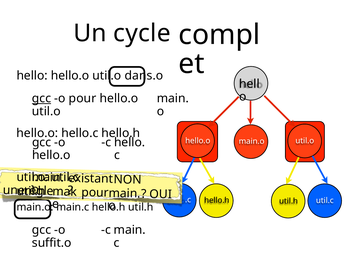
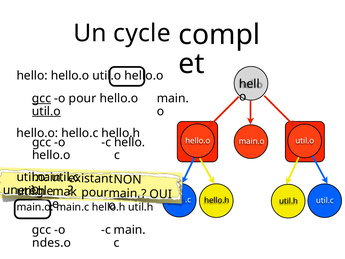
hello hello.o util.o dans.o: dans.o -> hello.o (144, 76)
util.o underline: none -> present (46, 111)
suffit.o: suffit.o -> ndes.o (52, 243)
